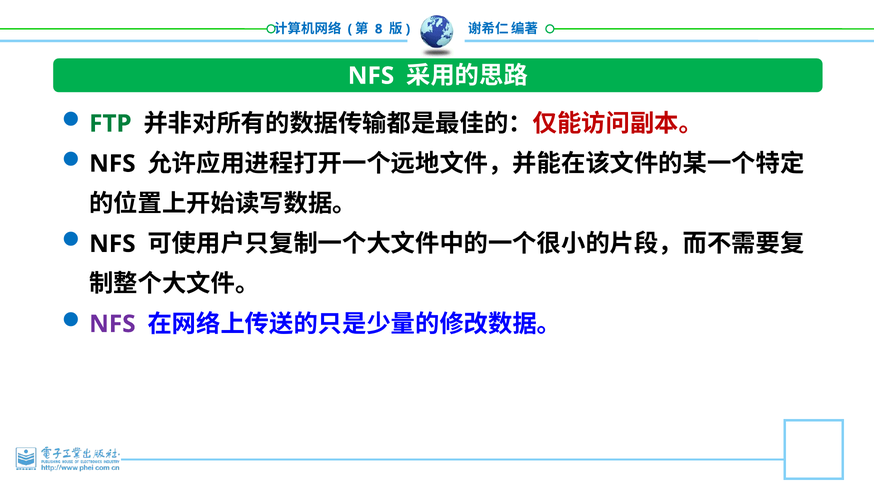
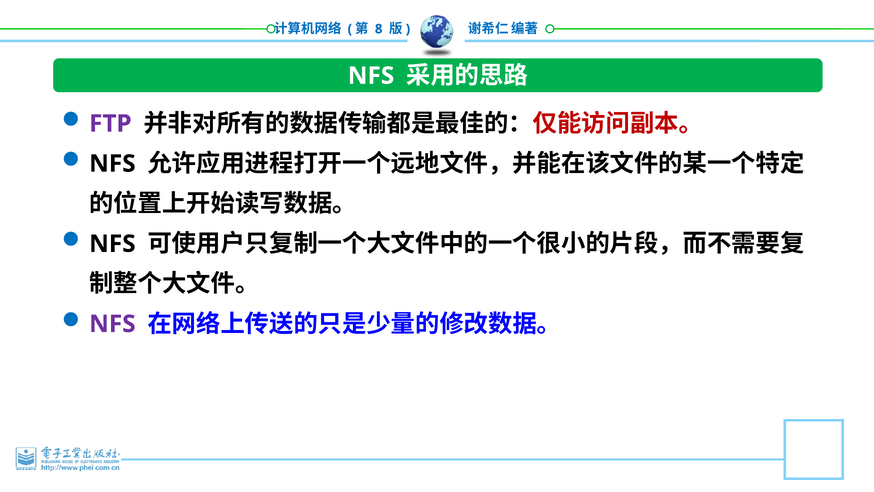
FTP colour: green -> purple (110, 124)
